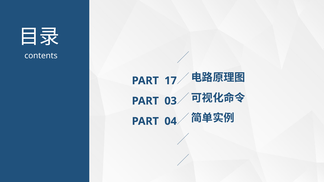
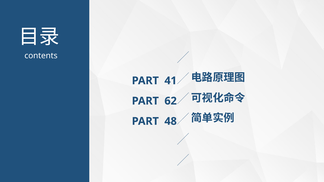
17: 17 -> 41 (171, 81)
03: 03 -> 62 (171, 101)
04: 04 -> 48 (171, 121)
